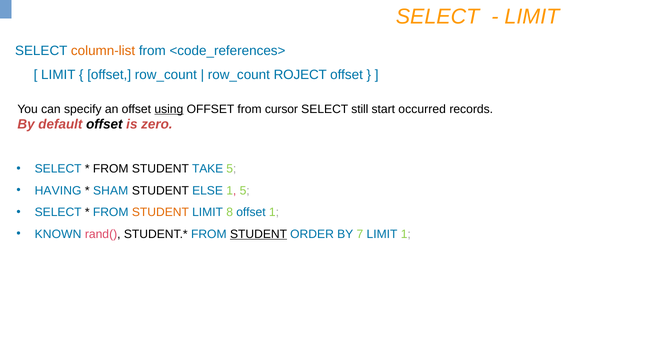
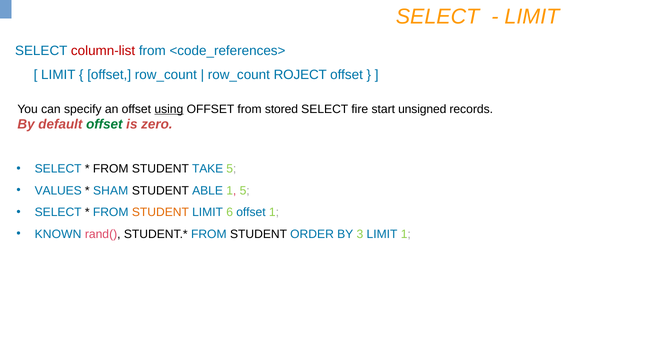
column-list colour: orange -> red (103, 51)
cursor: cursor -> stored (281, 109)
still: still -> fire (360, 109)
occurred: occurred -> unsigned (422, 109)
offset colour: black -> green (104, 124)
HAVING: HAVING -> VALUES (58, 190)
ELSE: ELSE -> ABLE (208, 190)
8: 8 -> 6 (230, 212)
STUDENT underline: present -> none (259, 234)
7: 7 -> 3 (360, 234)
